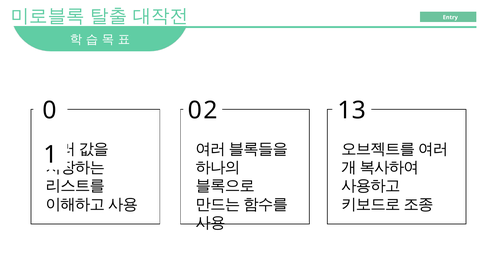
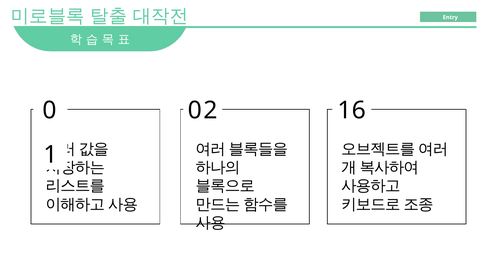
13: 13 -> 16 (352, 111)
